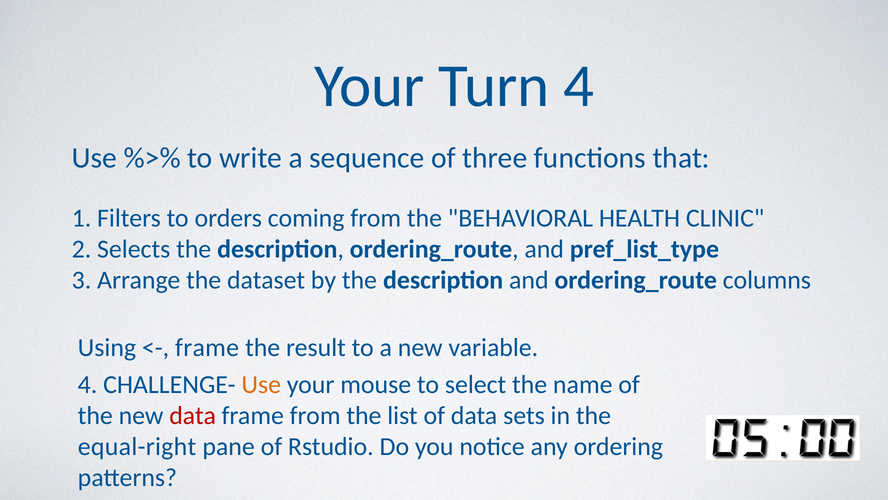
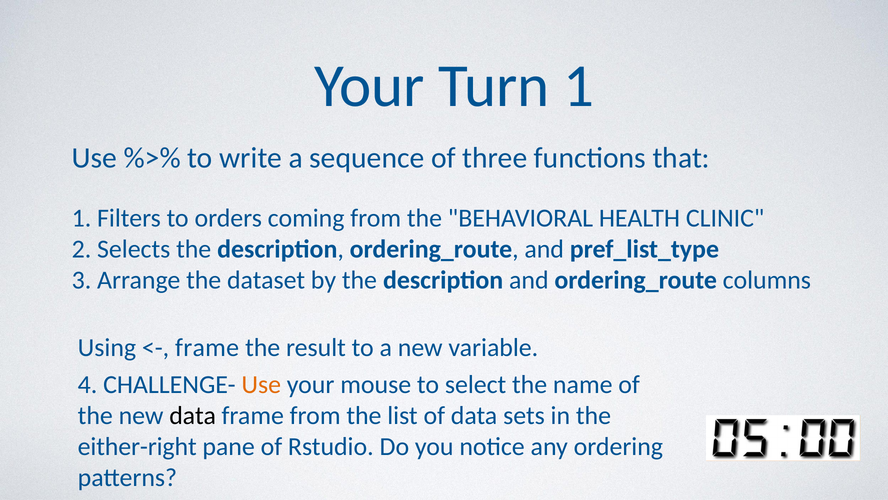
Turn 4: 4 -> 1 (579, 86)
data colour: red -> black (193, 415)
equal-right: equal-right -> either-right (137, 446)
